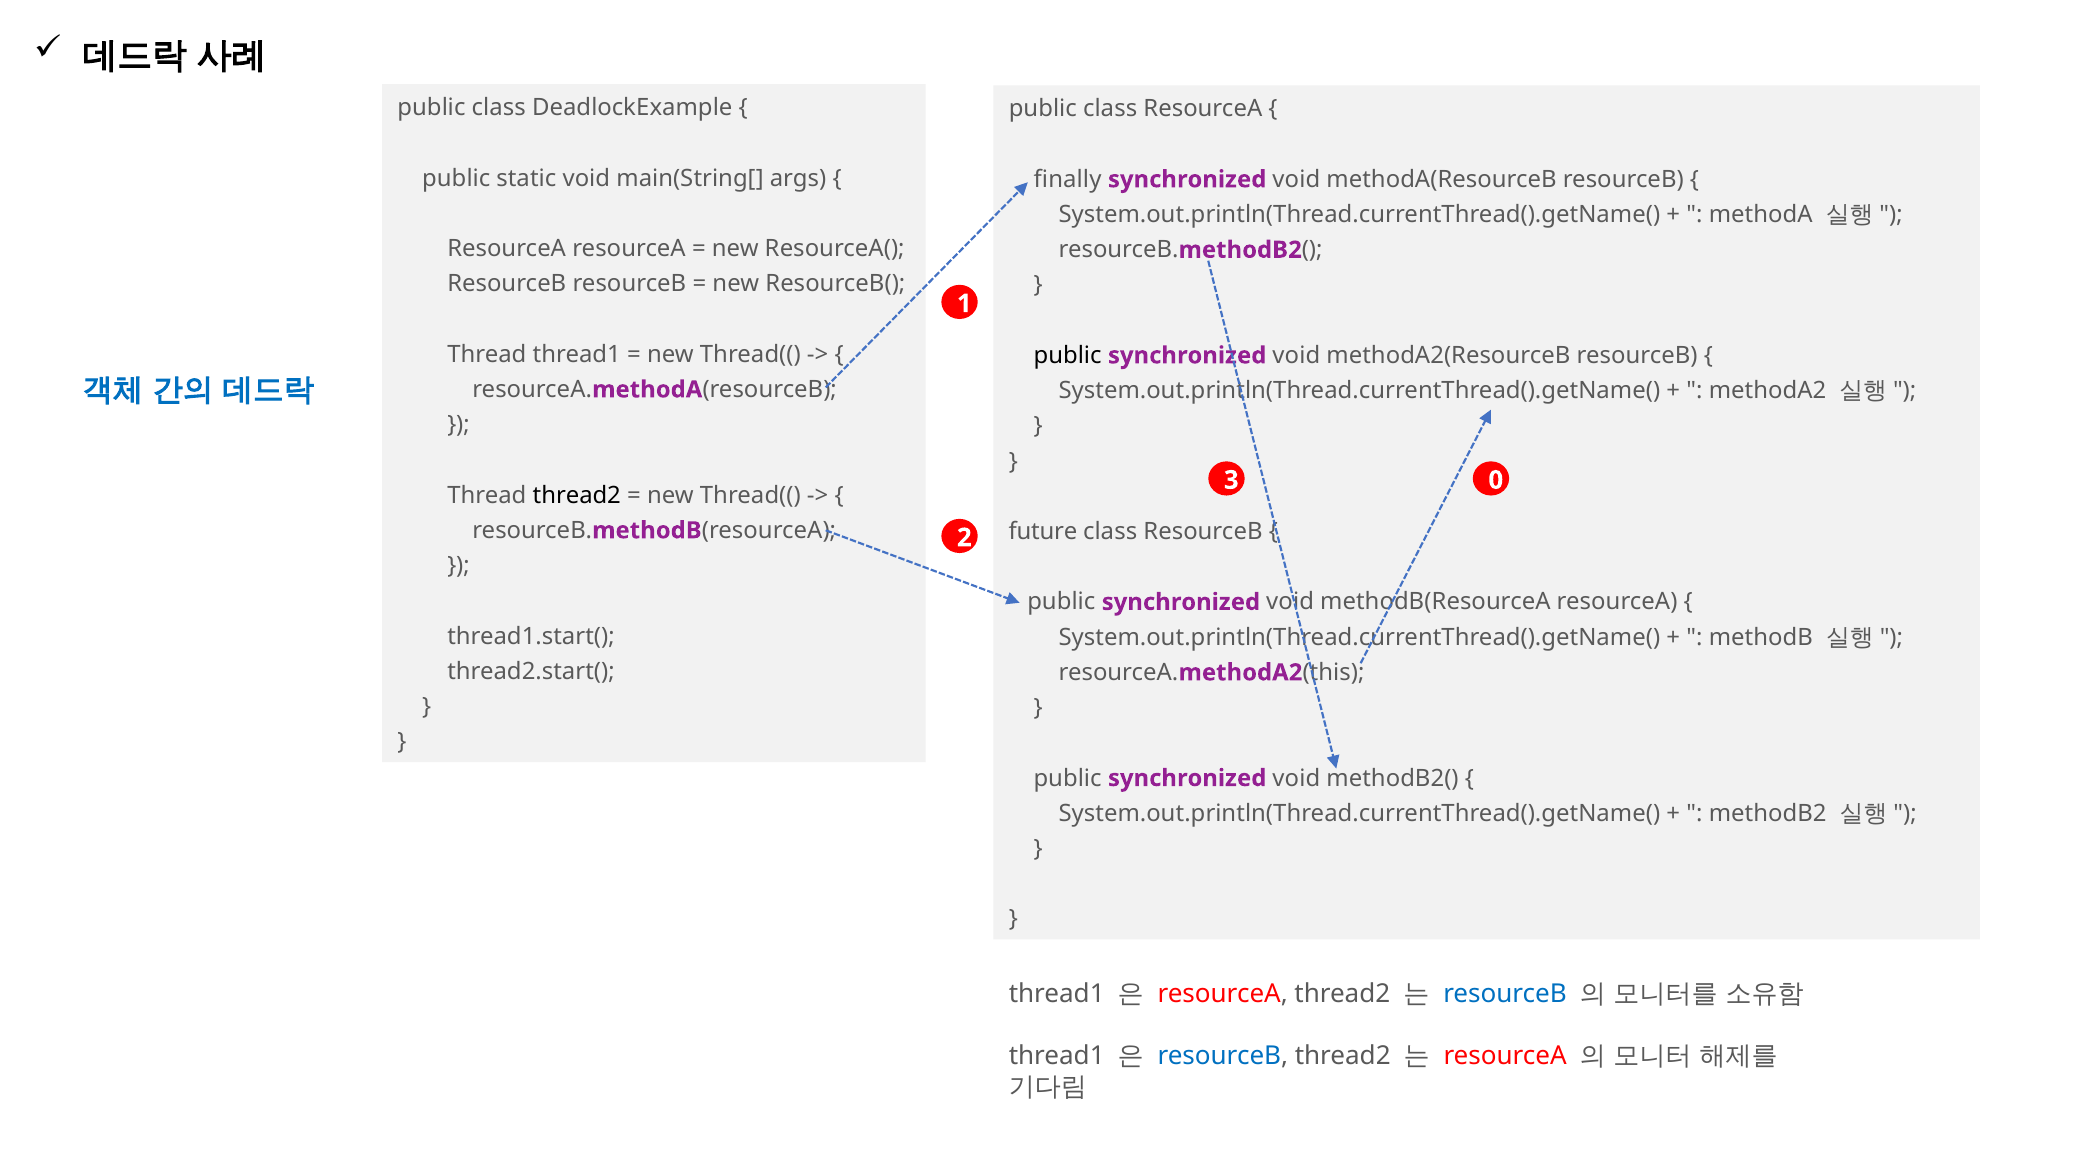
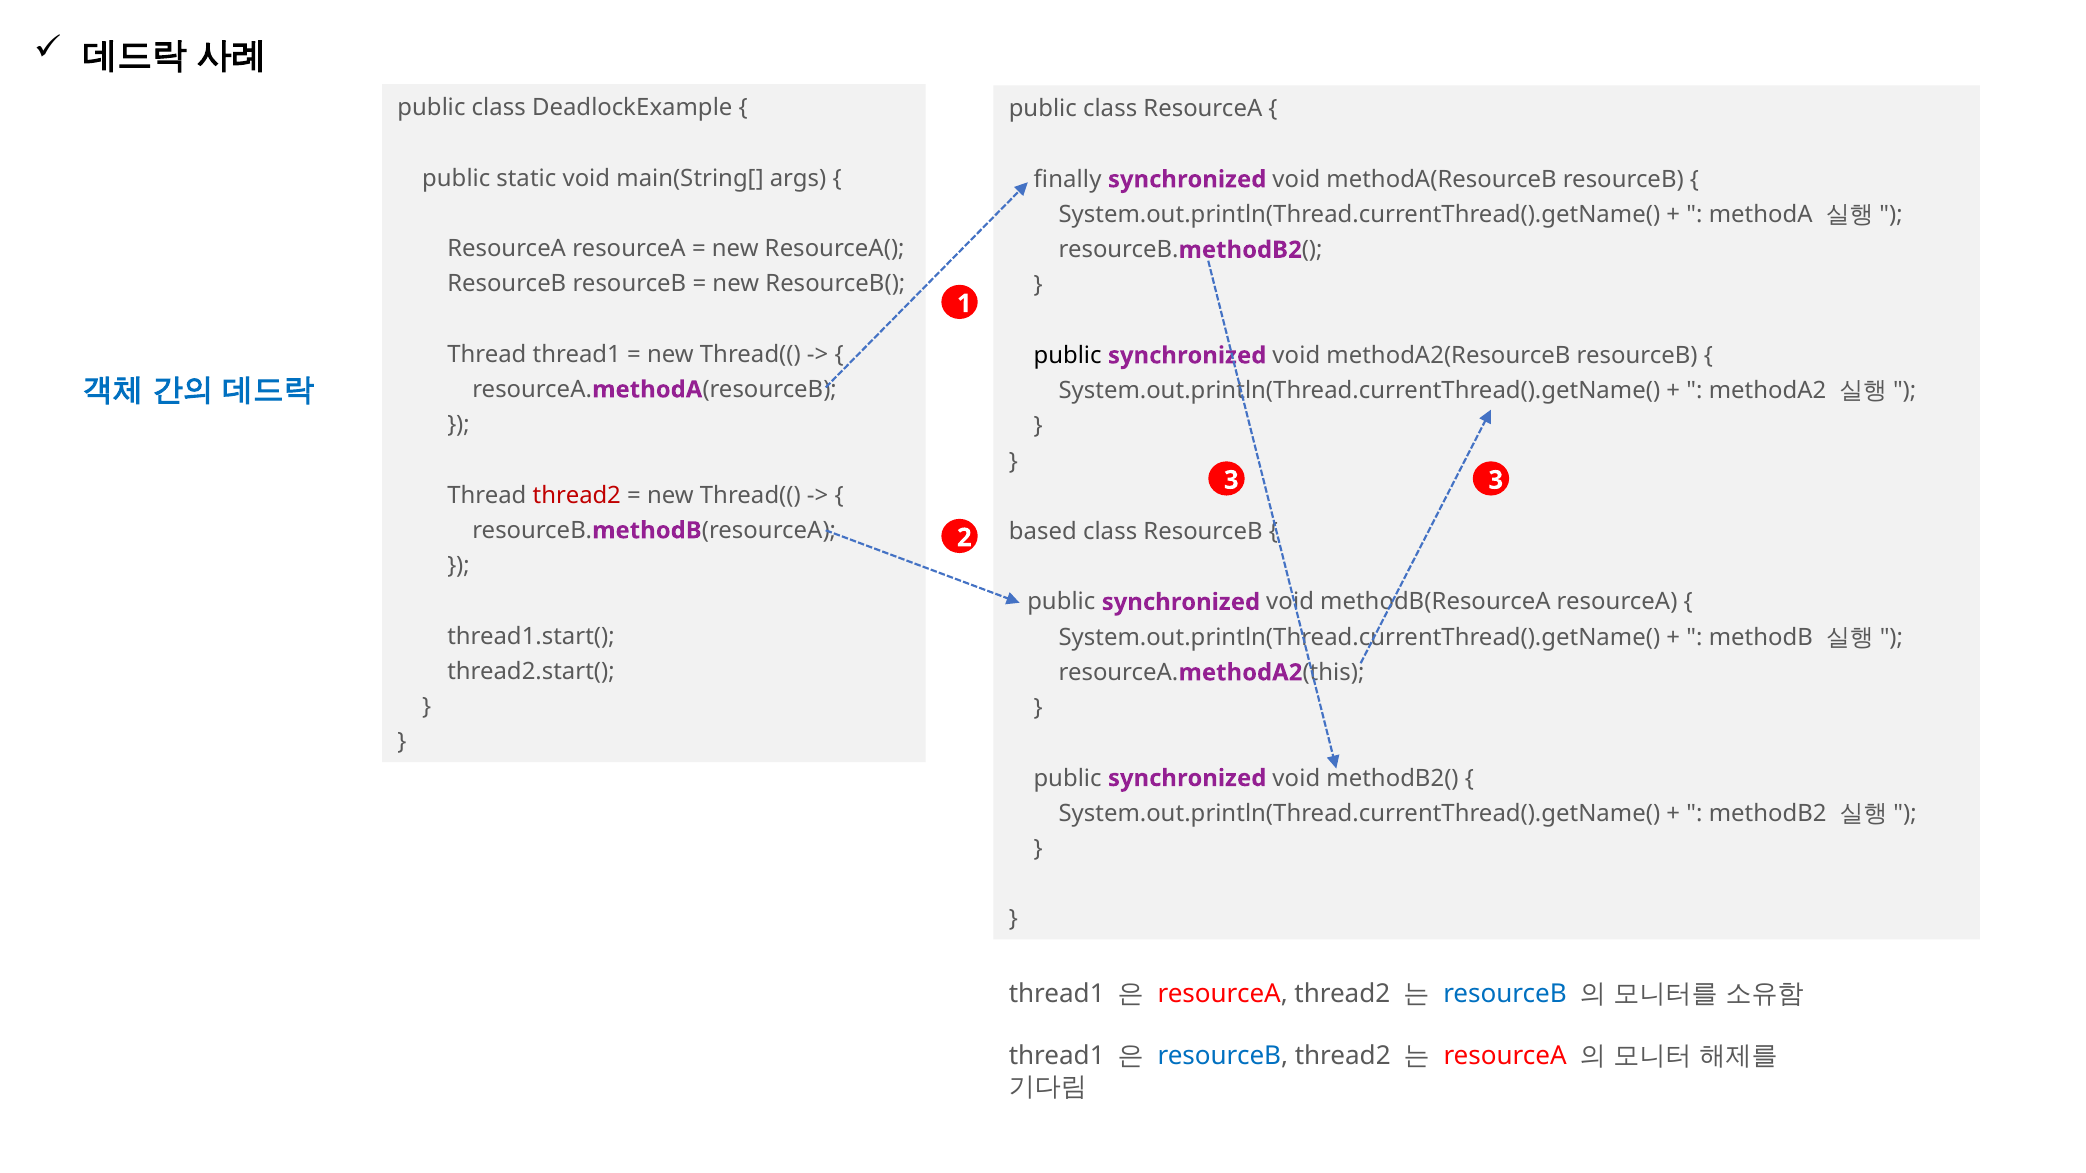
3 0: 0 -> 3 (1496, 480)
thread2 colour: black -> red (577, 495)
future: future -> based (1043, 532)
